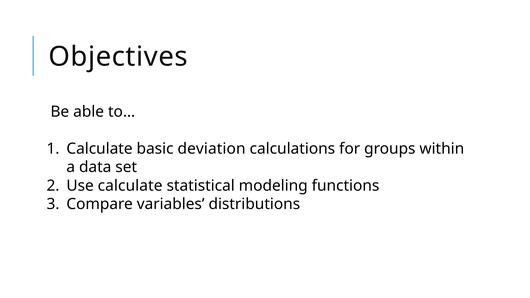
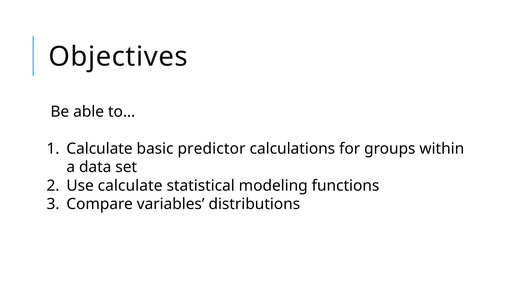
deviation: deviation -> predictor (212, 149)
